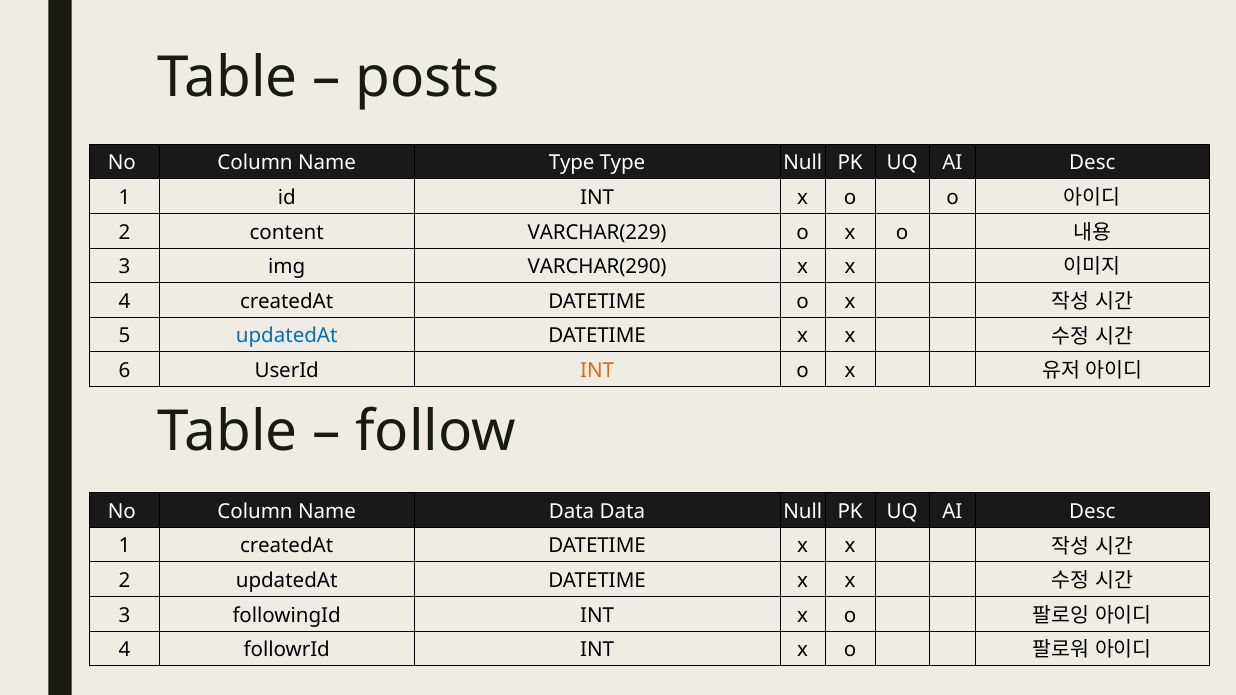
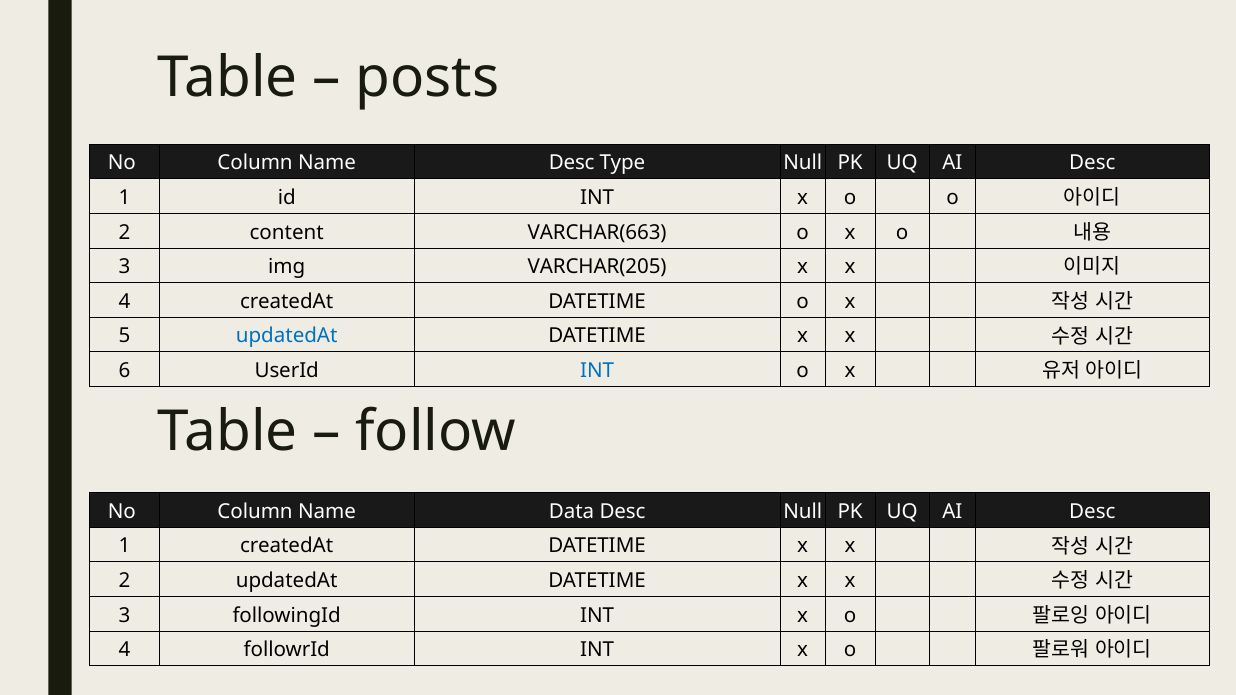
Name Type: Type -> Desc (572, 163)
VARCHAR(229: VARCHAR(229 -> VARCHAR(663 (597, 232)
VARCHAR(290: VARCHAR(290 -> VARCHAR(205 (597, 267)
INT colour: orange -> blue (597, 371)
Data Data: Data -> Desc (622, 512)
